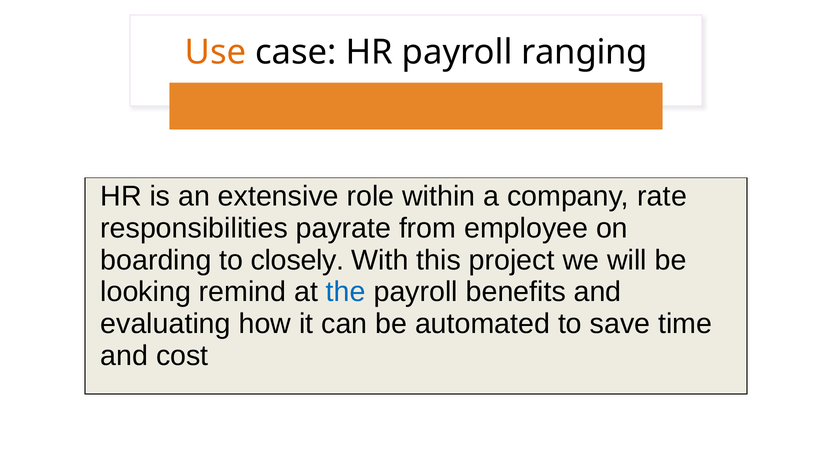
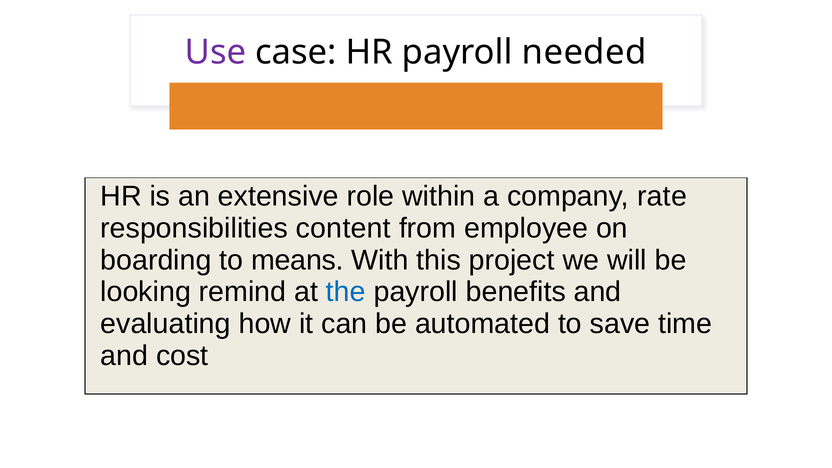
Use colour: orange -> purple (216, 52)
ranging: ranging -> needed (584, 52)
payrate: payrate -> content (343, 228)
closely: closely -> means (297, 260)
